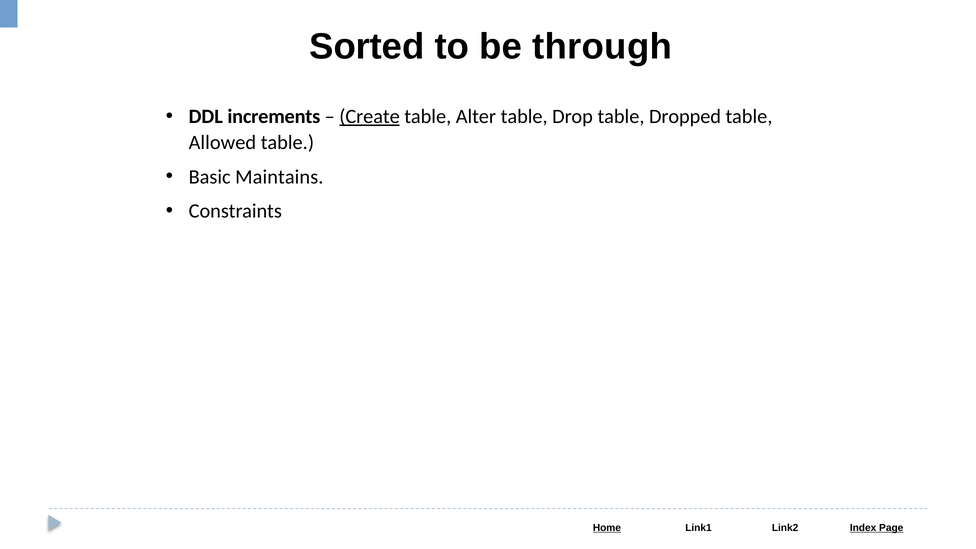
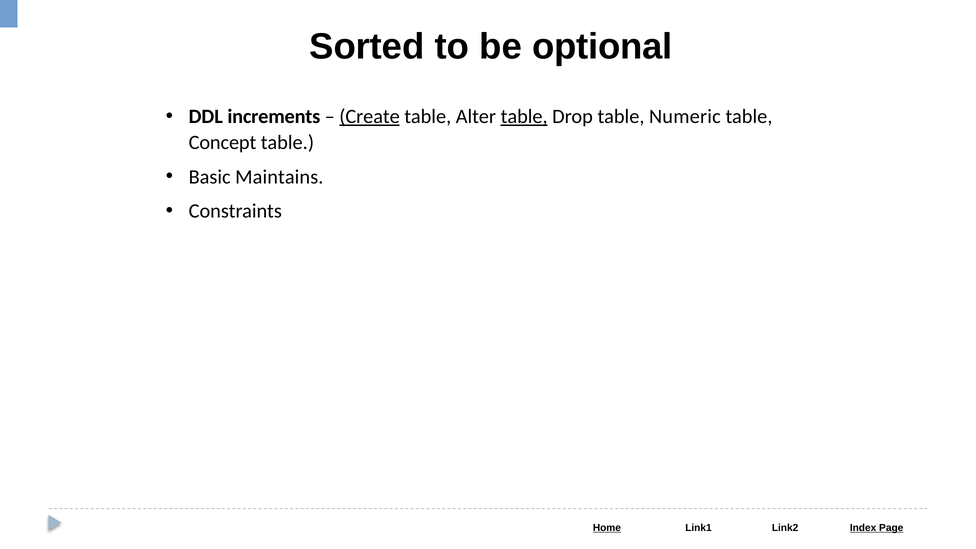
through: through -> optional (602, 46)
table underline: none -> present (524, 117)
Dropped: Dropped -> Numeric (685, 117)
Allowed: Allowed -> Concept (223, 143)
